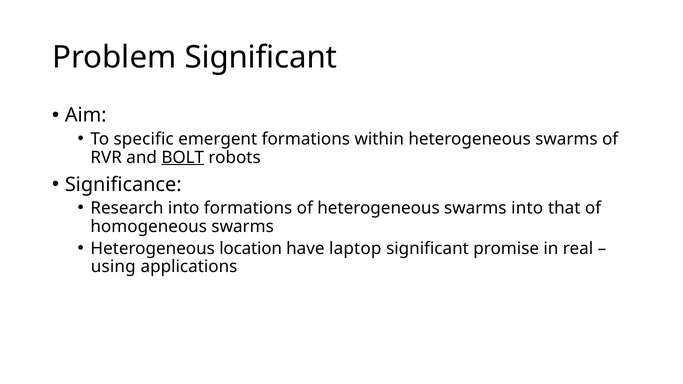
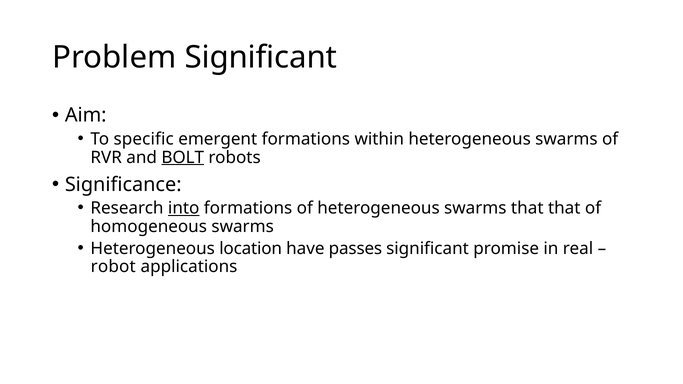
into underline: none -> present (184, 208)
swarms into: into -> that (527, 208)
laptop: laptop -> passes (355, 248)
using: using -> robot (113, 267)
